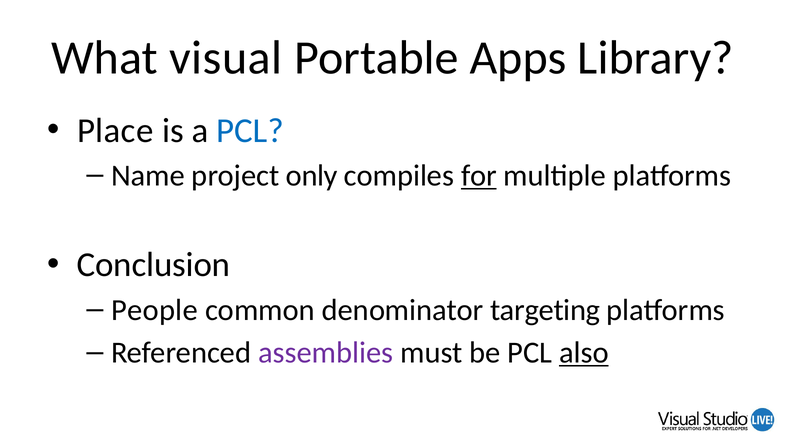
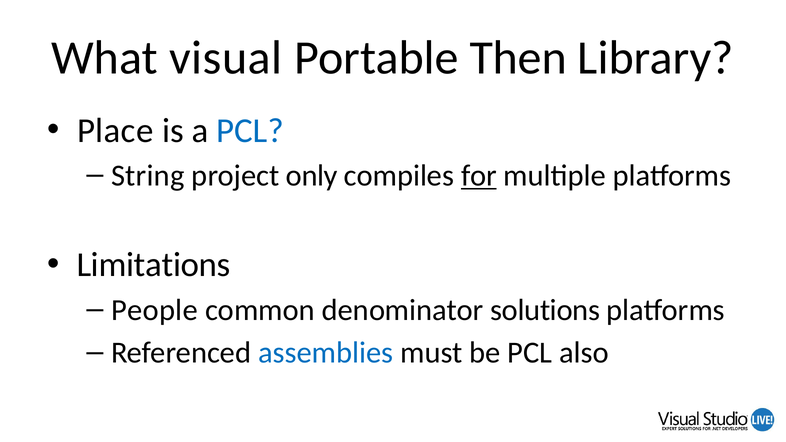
Apps: Apps -> Then (518, 58)
Name: Name -> String (148, 176)
Conclusion: Conclusion -> Limitations (154, 265)
targeting: targeting -> solutions (545, 310)
assemblies colour: purple -> blue (326, 353)
also underline: present -> none (584, 353)
